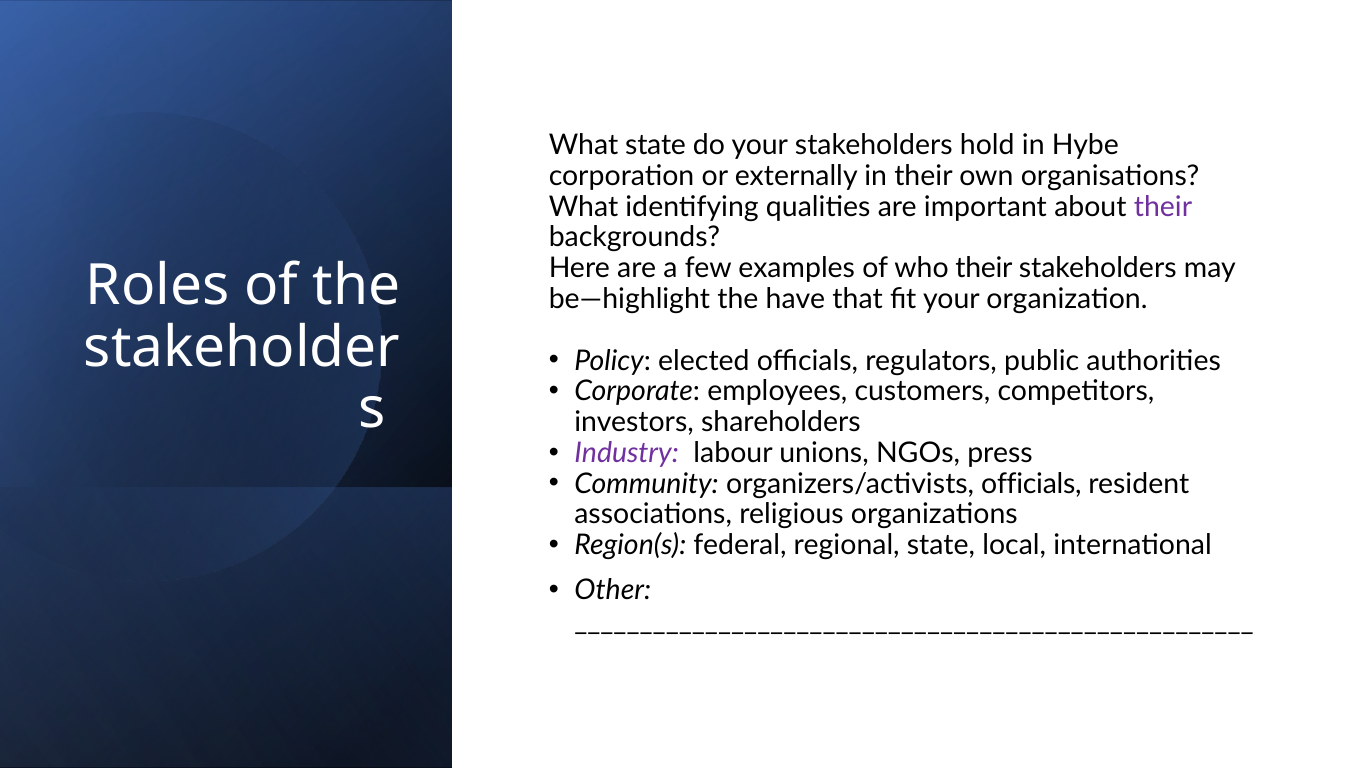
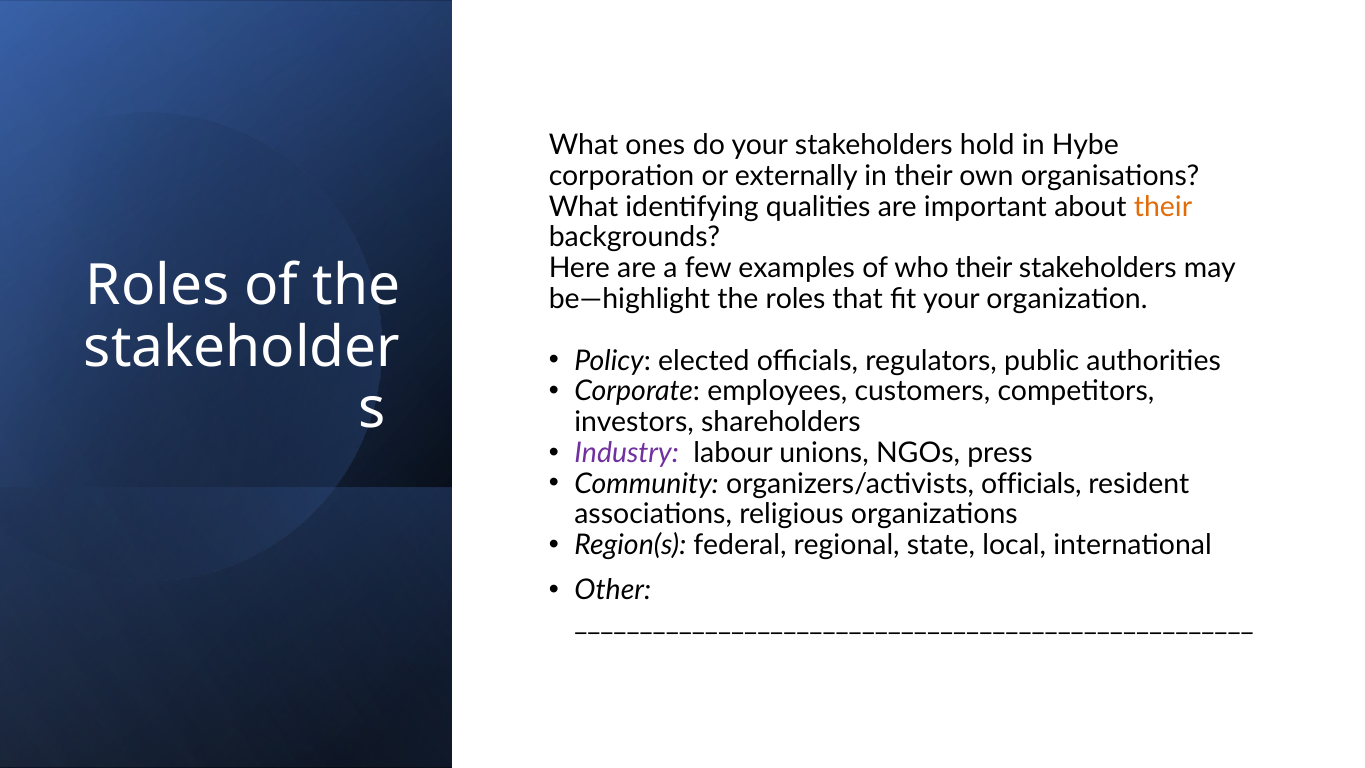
What state: state -> ones (655, 145)
their colour: purple -> orange (1163, 207)
the have: have -> roles (796, 299)
